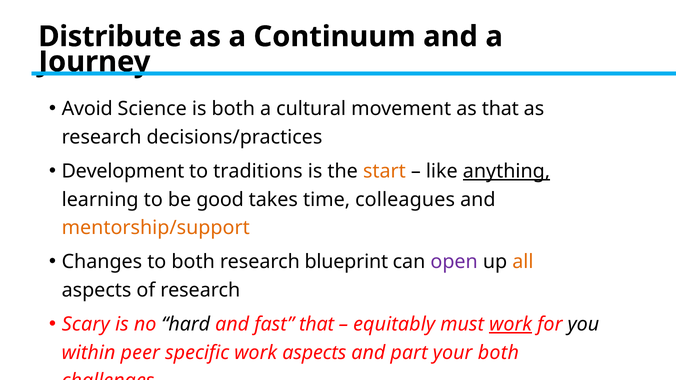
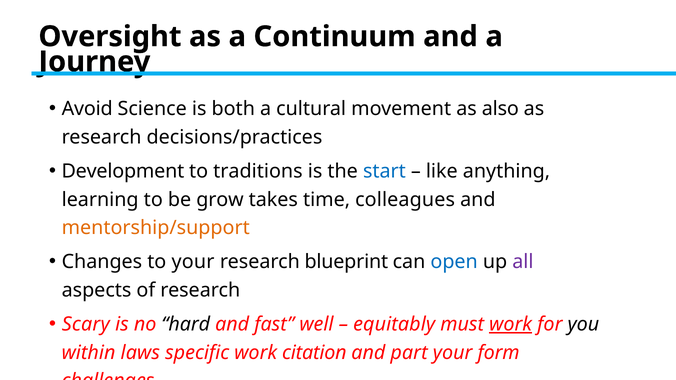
Distribute: Distribute -> Oversight (110, 37)
as that: that -> also (500, 109)
start colour: orange -> blue (384, 171)
anything underline: present -> none (507, 171)
good: good -> grow (220, 200)
to both: both -> your (193, 262)
open colour: purple -> blue (454, 262)
all colour: orange -> purple (523, 262)
fast that: that -> well (316, 324)
peer: peer -> laws (140, 353)
work aspects: aspects -> citation (314, 353)
your both: both -> form (499, 353)
